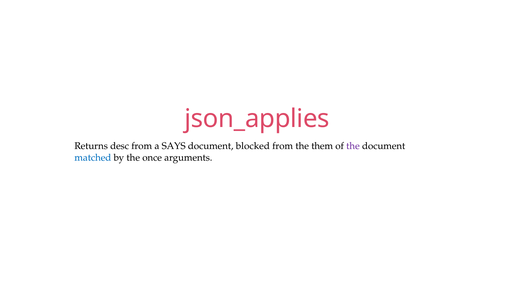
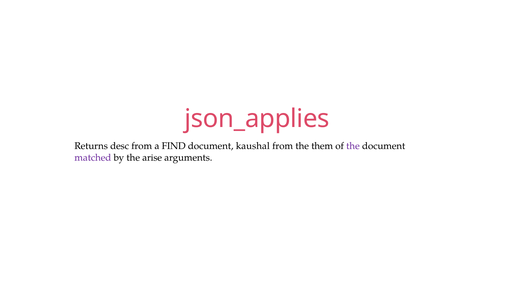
SAYS: SAYS -> FIND (174, 146)
blocked: blocked -> kaushal (253, 146)
matched colour: blue -> purple (93, 158)
once: once -> arise (152, 158)
